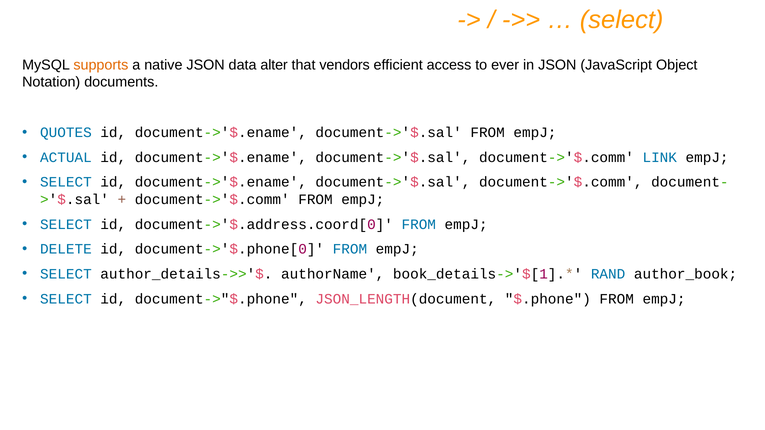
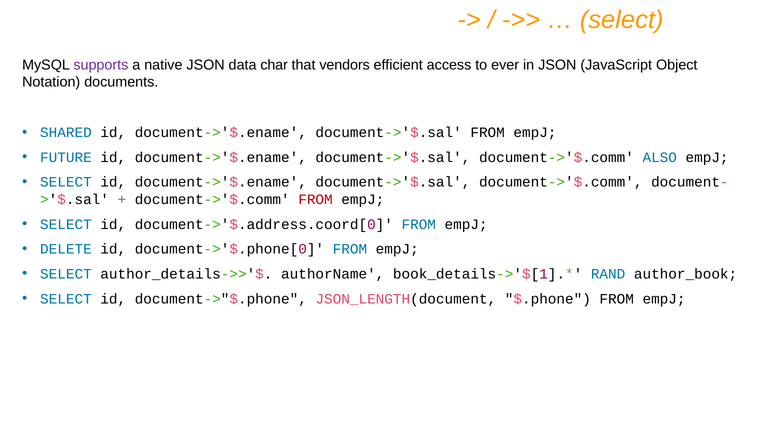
supports colour: orange -> purple (101, 65)
alter: alter -> char (274, 65)
QUOTES: QUOTES -> SHARED (66, 133)
ACTUAL: ACTUAL -> FUTURE (66, 158)
LINK: LINK -> ALSO (660, 158)
FROM colour: black -> red (315, 200)
